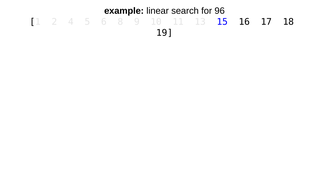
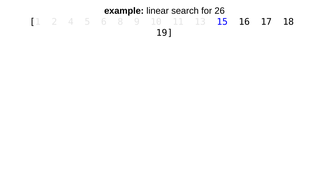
96: 96 -> 26 (220, 11)
